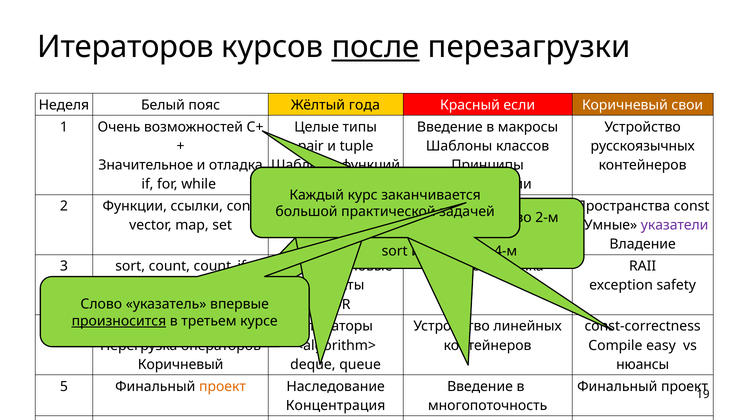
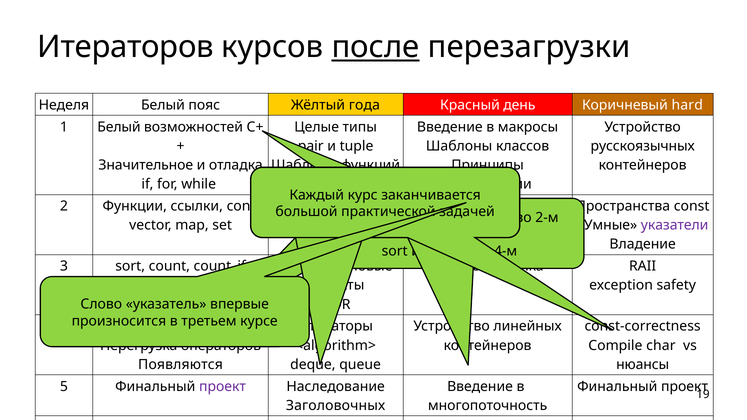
если: если -> день (519, 105)
свои: свои -> hard (687, 105)
1 Очень: Очень -> Белый (119, 127)
произносится underline: present -> none (119, 321)
easy: easy -> char (661, 346)
Коричневый: Коричневый -> Появляются (181, 365)
проект colour: orange -> purple (223, 387)
Концентрация: Концентрация -> Заголовочных (336, 406)
